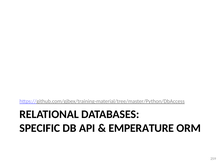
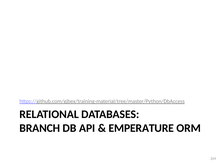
SPECIFIC: SPECIFIC -> BRANCH (40, 128)
